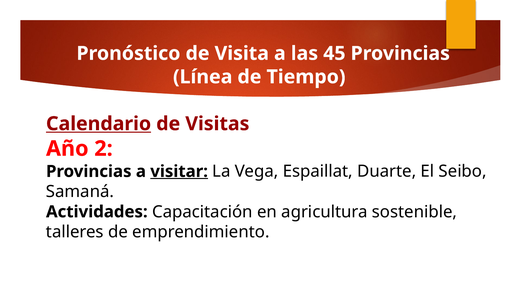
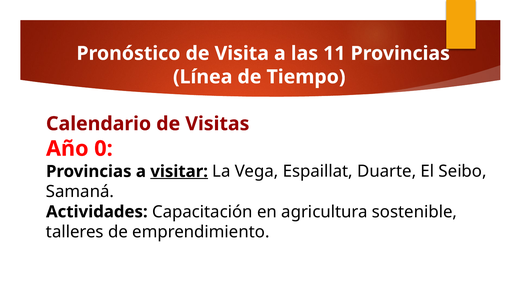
45: 45 -> 11 (334, 53)
Calendario underline: present -> none (99, 124)
2: 2 -> 0 (103, 149)
